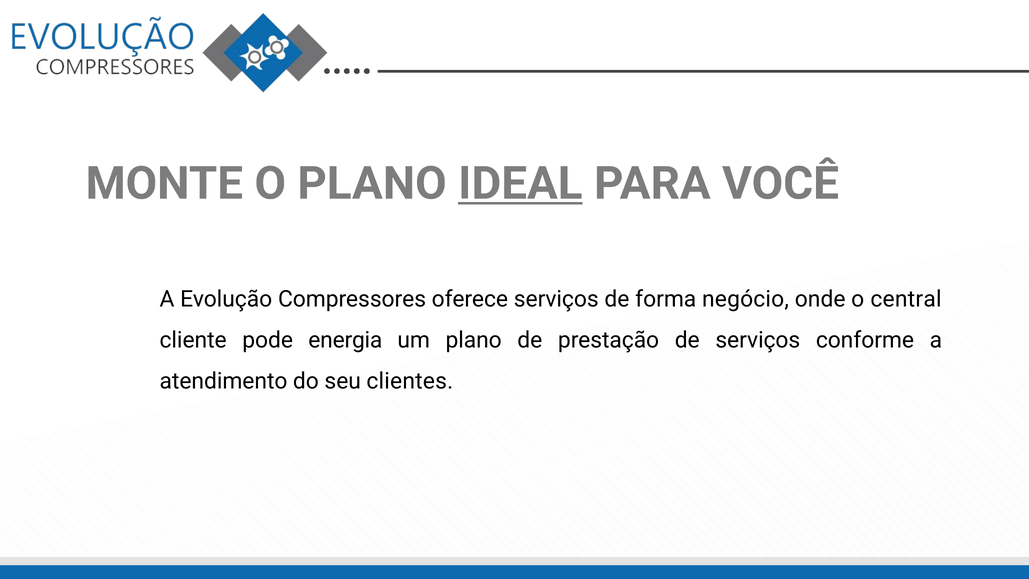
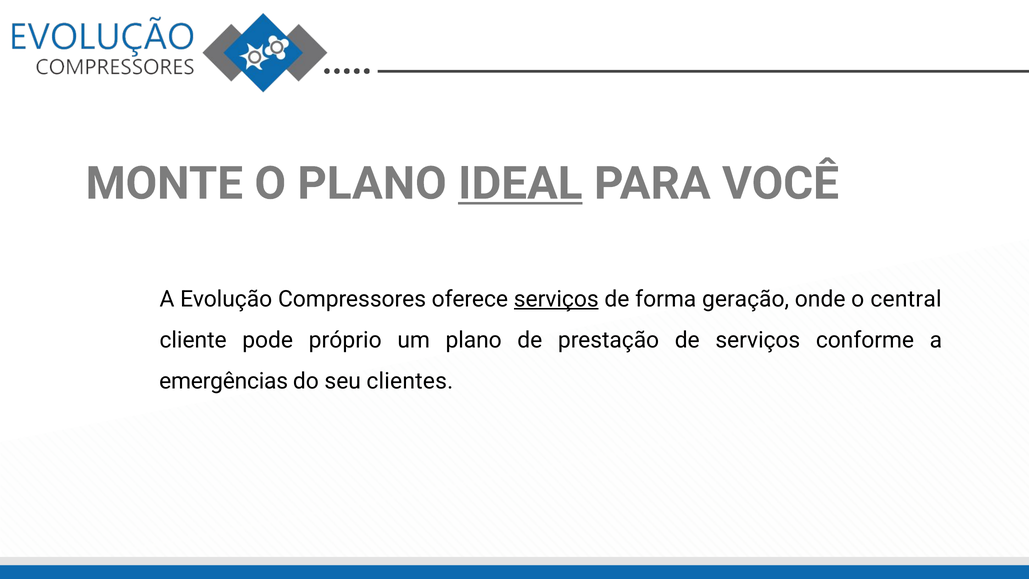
serviços underline: none -> present (556, 299)
negócio: negócio -> geração (746, 299)
energia: energia -> próprio (345, 340)
atendimento: atendimento -> emergências (224, 381)
